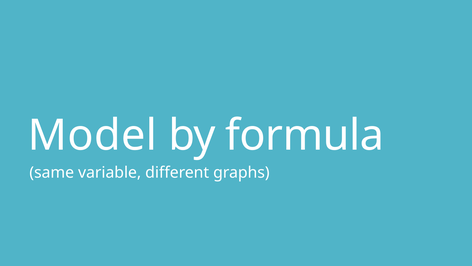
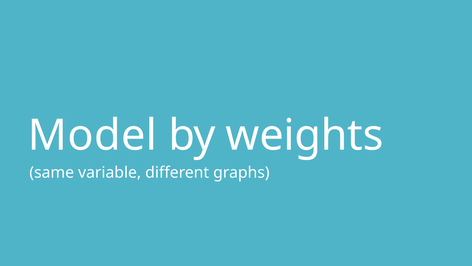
formula: formula -> weights (305, 135)
